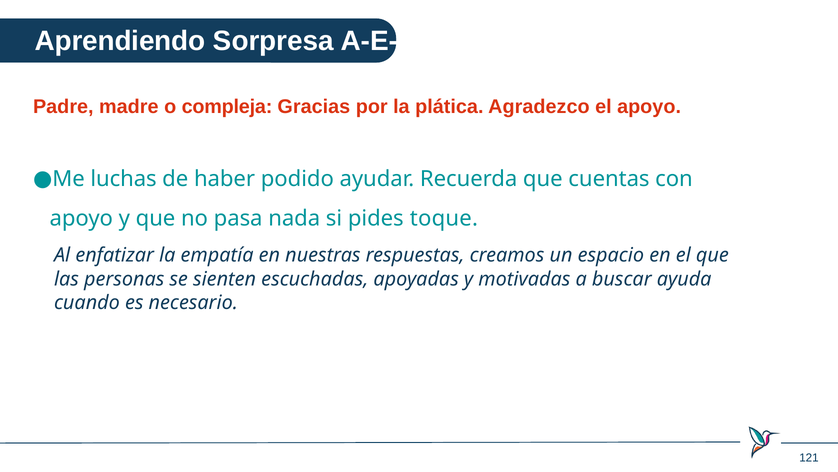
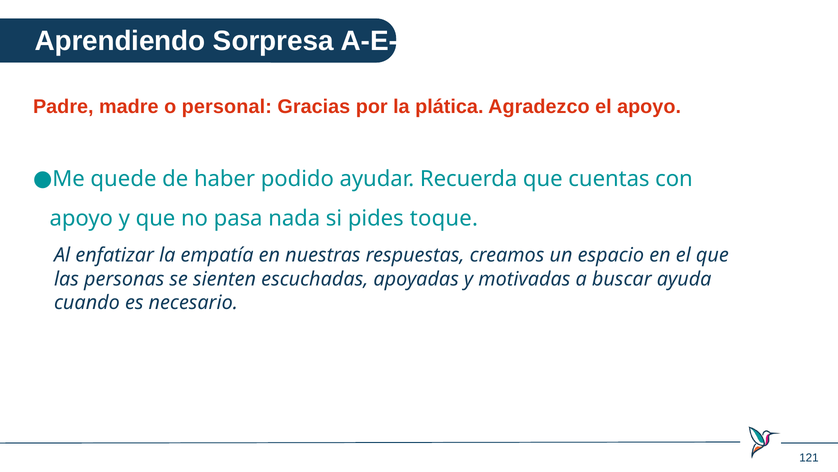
compleja: compleja -> personal (227, 106)
luchas: luchas -> quede (123, 179)
